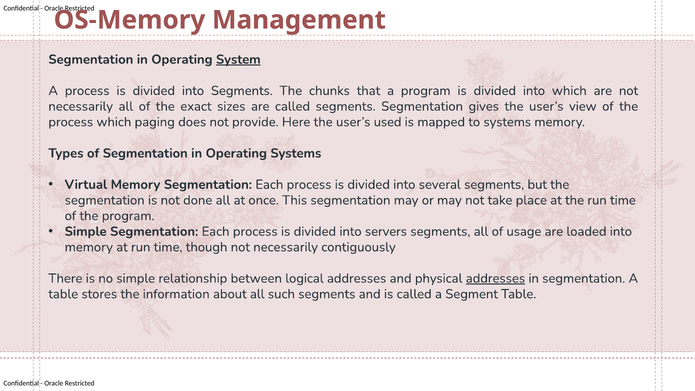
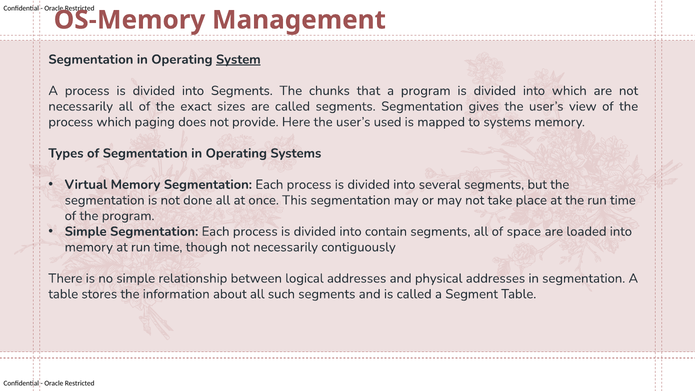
servers: servers -> contain (386, 231)
usage: usage -> space (524, 231)
addresses underline: present -> none (495, 278)
